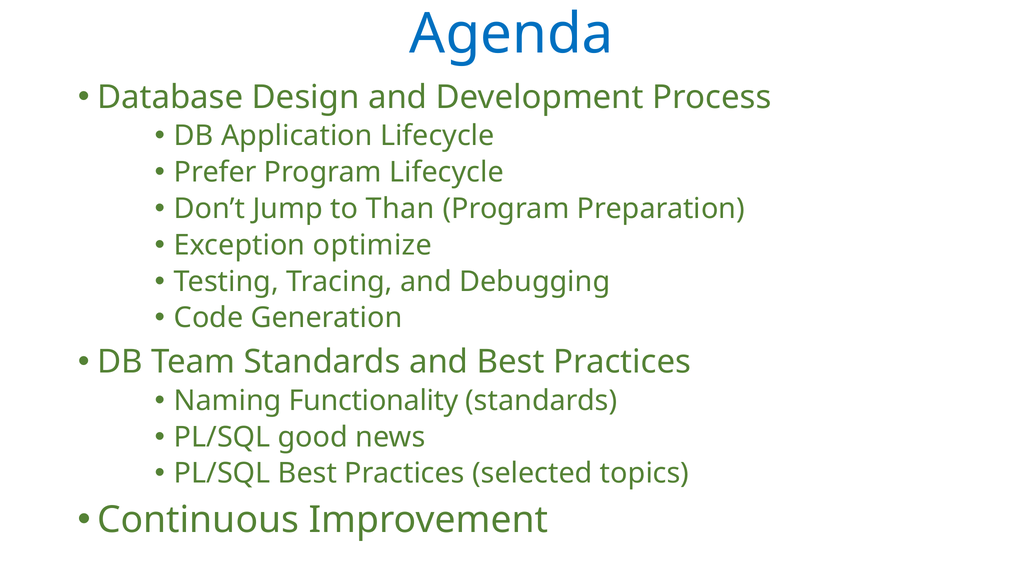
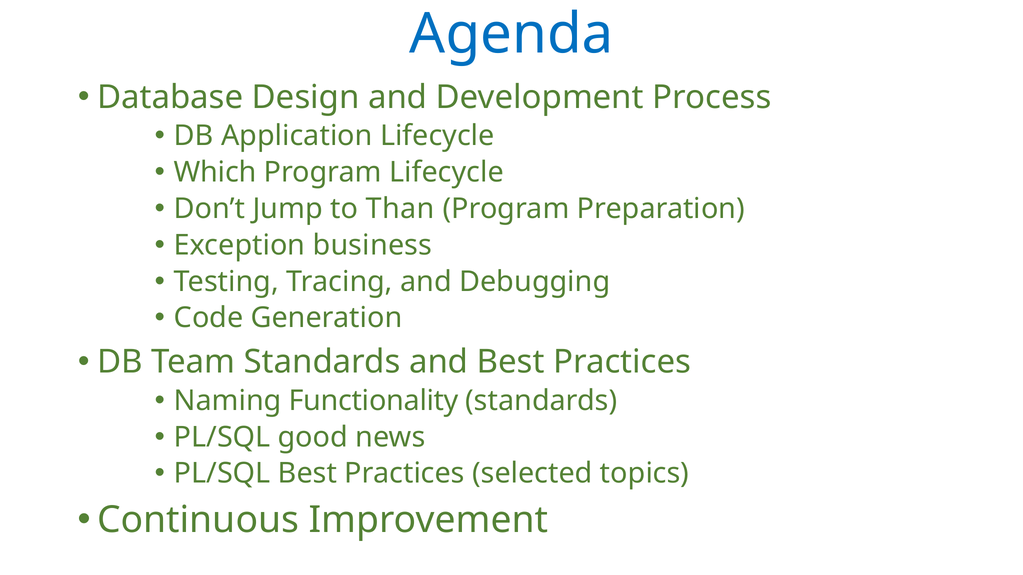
Prefer: Prefer -> Which (215, 172)
optimize: optimize -> business (372, 245)
